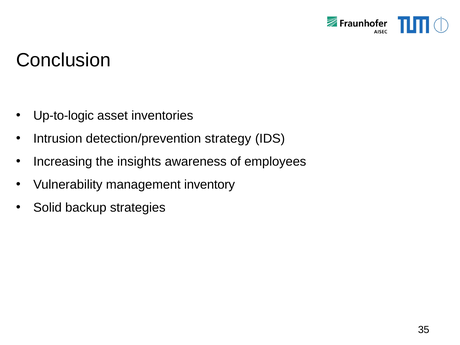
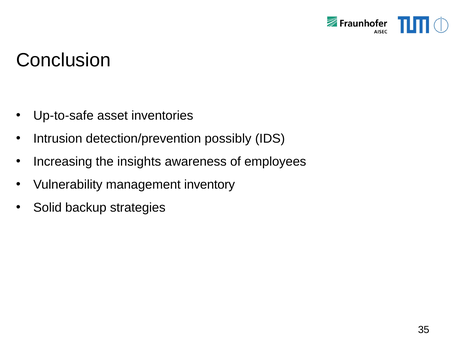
Up-to-logic: Up-to-logic -> Up-to-safe (63, 116)
strategy: strategy -> possibly (228, 139)
